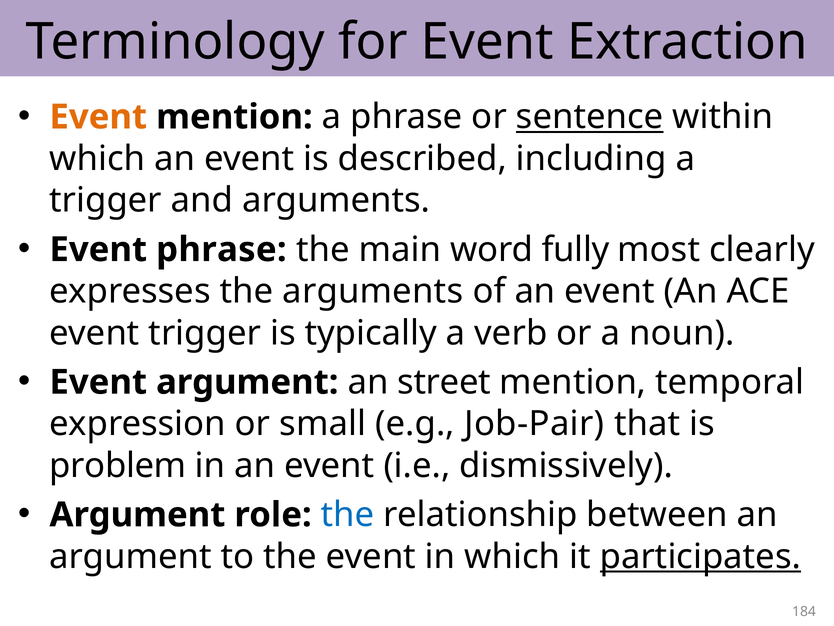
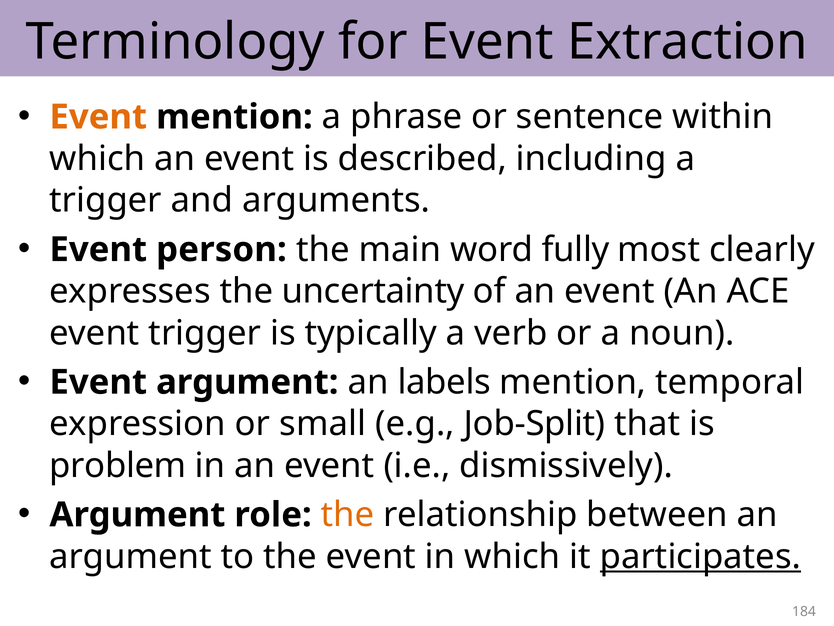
sentence underline: present -> none (590, 117)
Event phrase: phrase -> person (221, 249)
the arguments: arguments -> uncertainty (373, 291)
street: street -> labels (444, 382)
Job-Pair: Job-Pair -> Job-Split (535, 424)
the colour: blue -> orange (348, 514)
